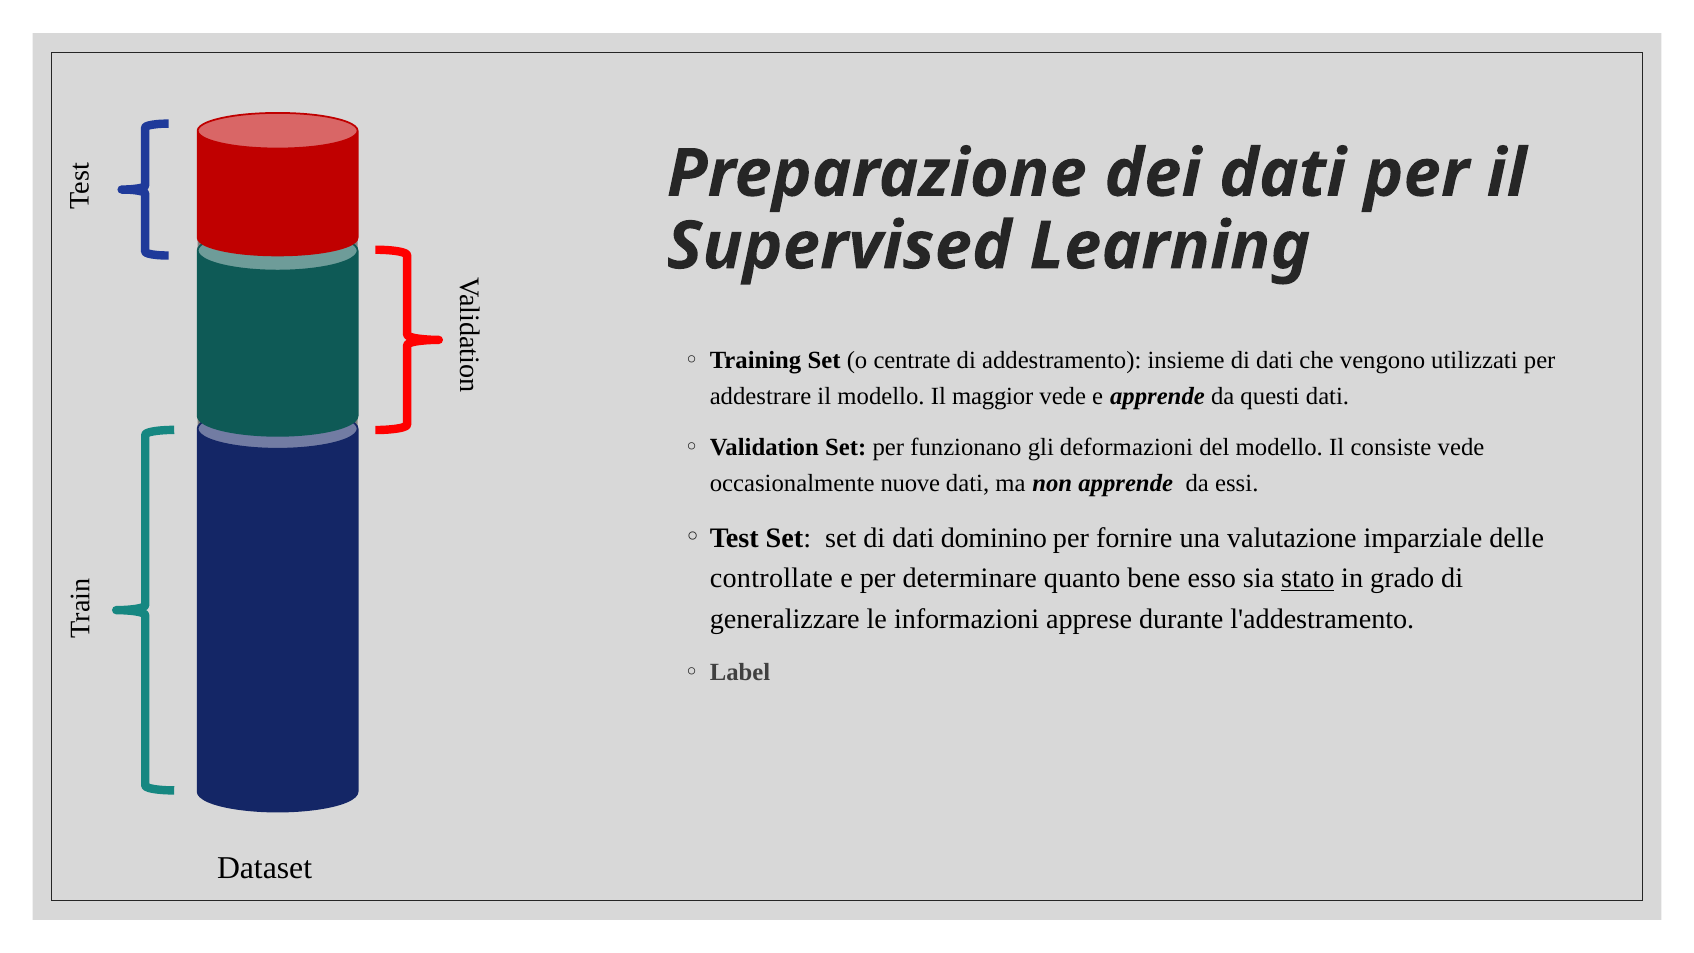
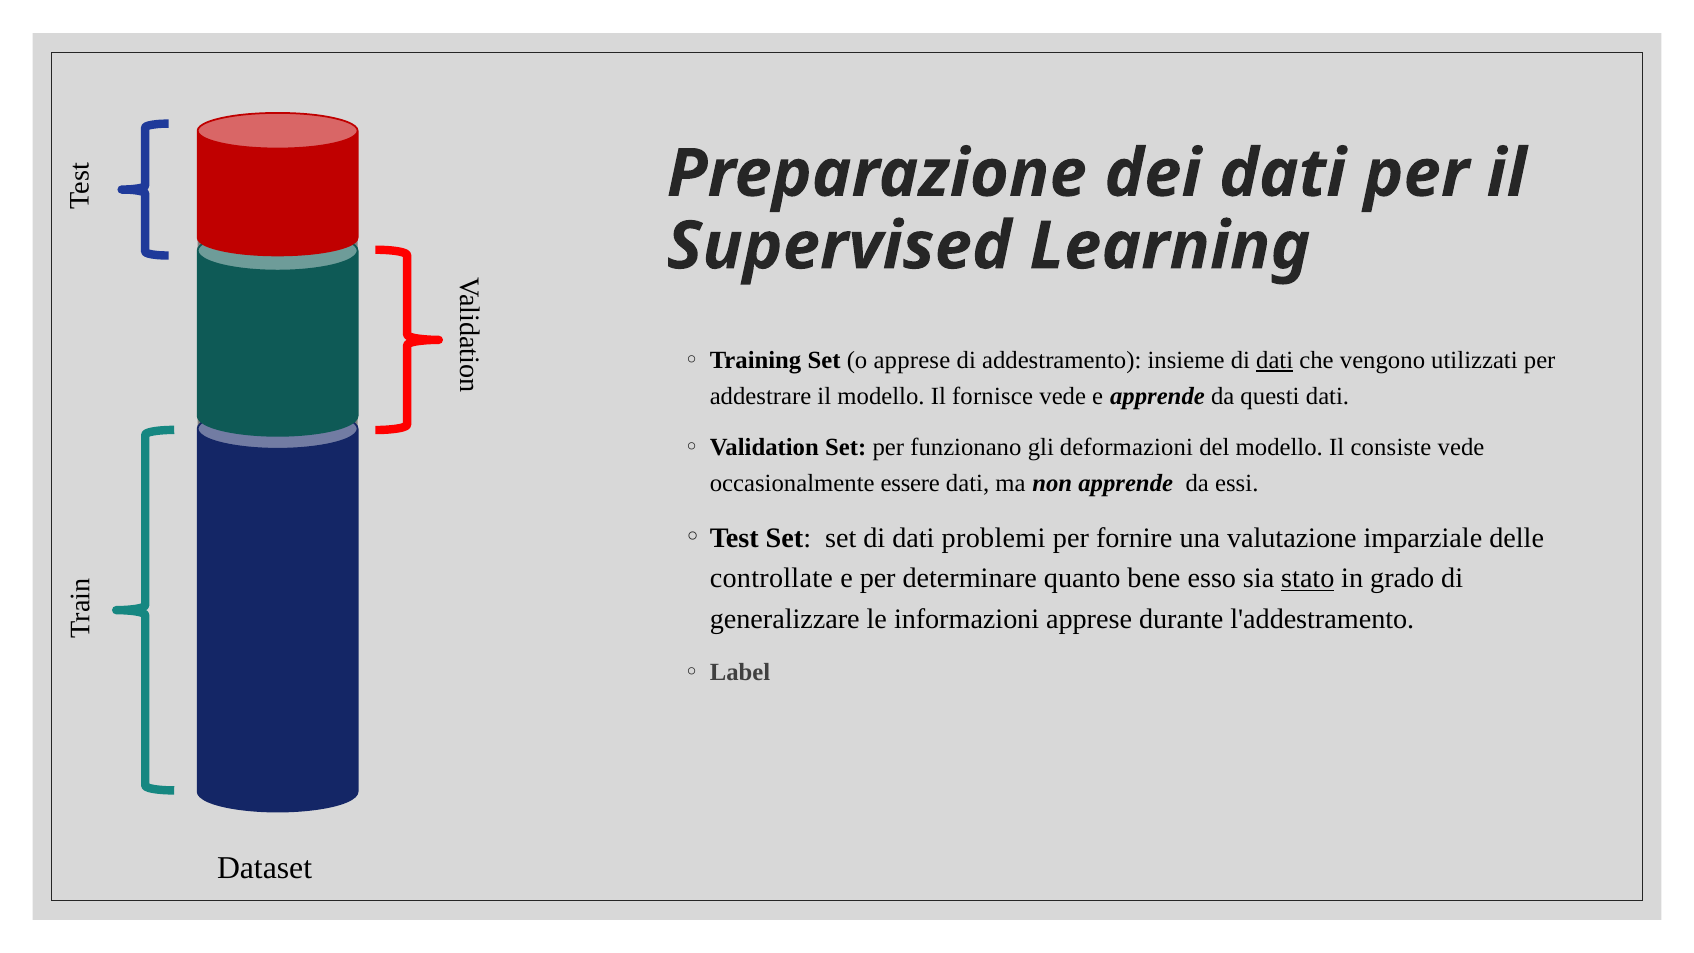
o centrate: centrate -> apprese (912, 360)
dati underline: none -> present (1275, 360)
maggior: maggior -> fornisce (993, 396)
nuove: nuove -> essere (910, 483)
dominino: dominino -> problemi (994, 538)
